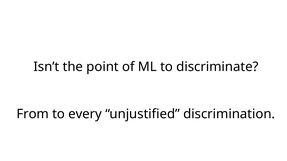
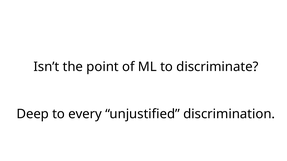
From: From -> Deep (33, 114)
